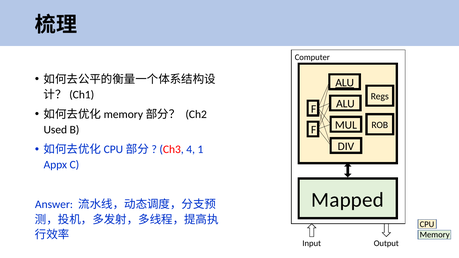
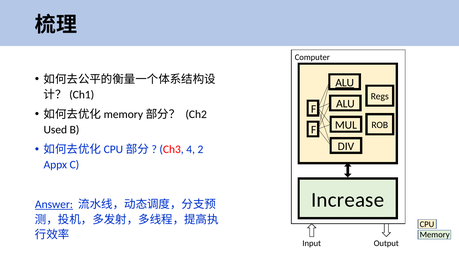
1: 1 -> 2 (200, 150)
Mapped: Mapped -> Increase (348, 200)
Answer underline: none -> present (54, 205)
